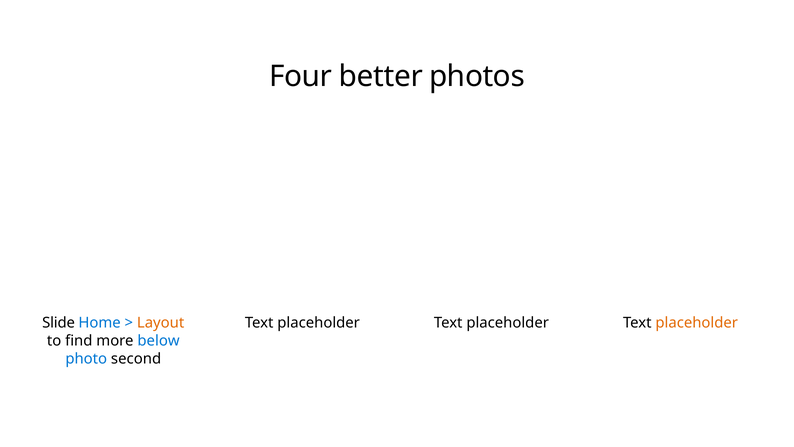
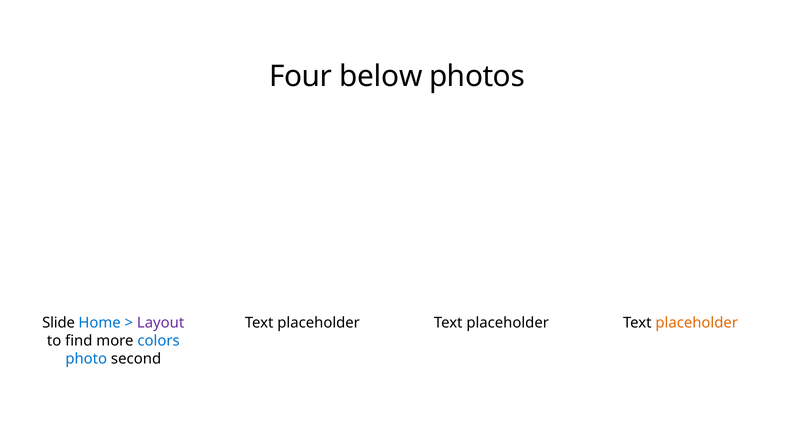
better: better -> below (381, 76)
Layout colour: orange -> purple (161, 323)
below: below -> colors (159, 340)
